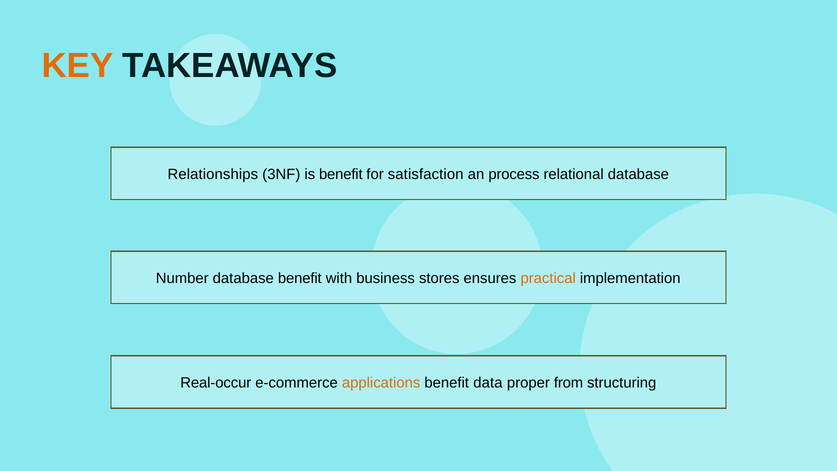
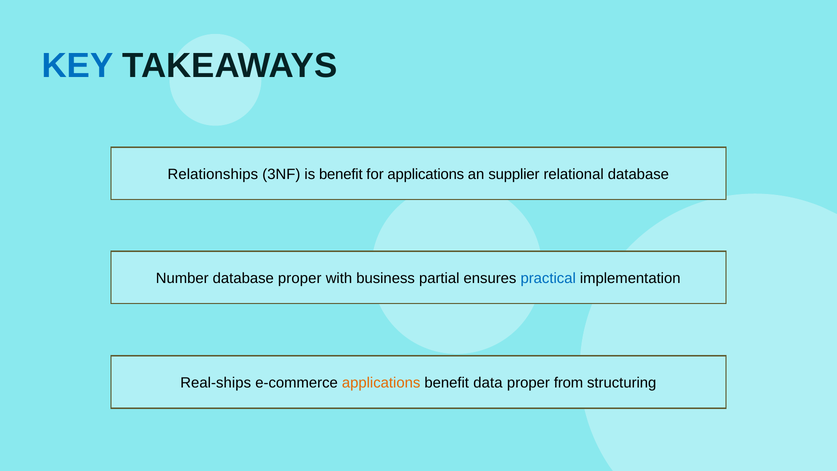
KEY colour: orange -> blue (78, 65)
for satisfaction: satisfaction -> applications (426, 174)
process: process -> supplier (514, 174)
database benefit: benefit -> proper (300, 278)
stores: stores -> partial (439, 278)
practical colour: orange -> blue (548, 278)
Real-occur: Real-occur -> Real-ships (216, 383)
